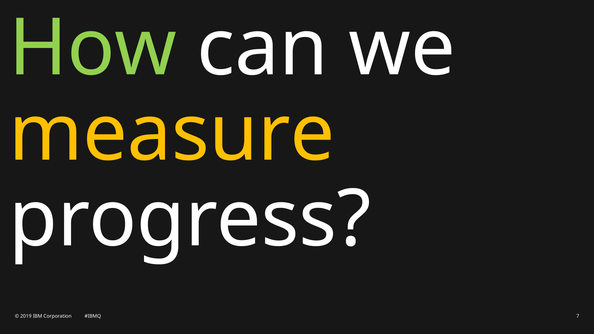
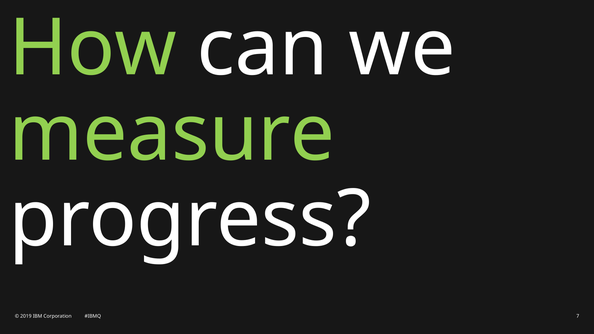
measure colour: yellow -> light green (172, 134)
